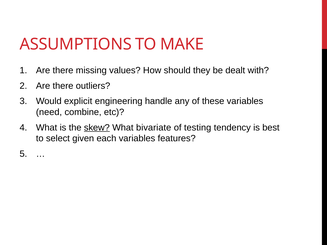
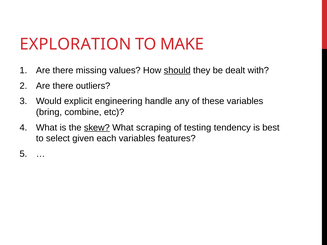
ASSUMPTIONS: ASSUMPTIONS -> EXPLORATION (75, 44)
should underline: none -> present (177, 70)
need: need -> bring (49, 112)
bivariate: bivariate -> scraping (154, 128)
